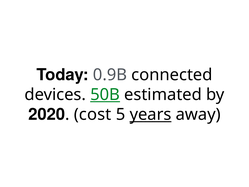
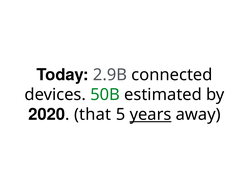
0.9B: 0.9B -> 2.9B (110, 75)
50B underline: present -> none (105, 95)
cost: cost -> that (93, 114)
